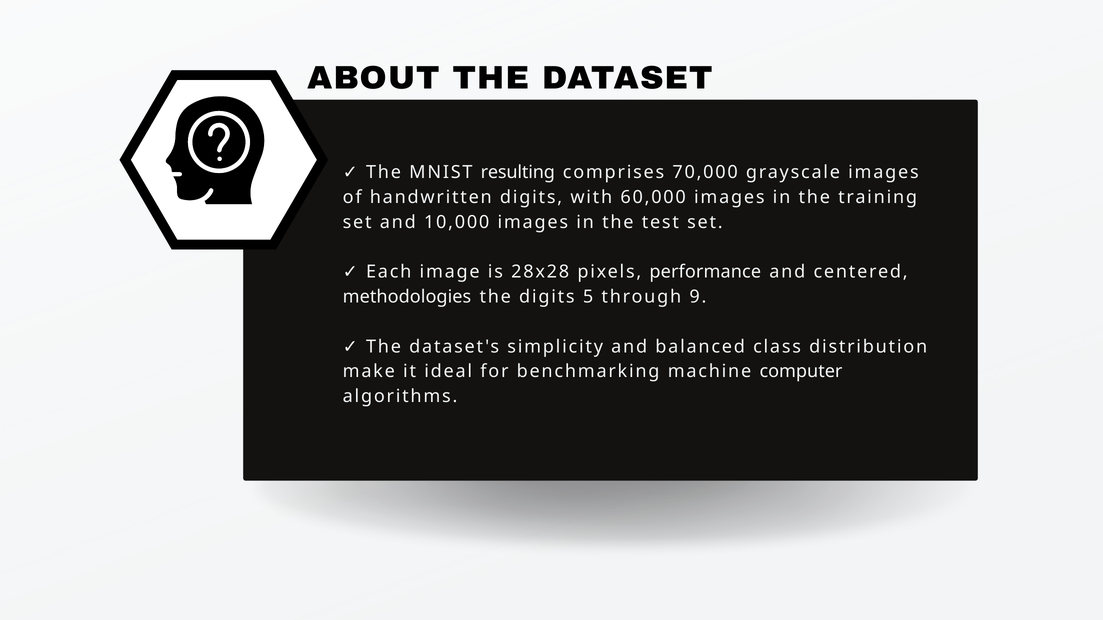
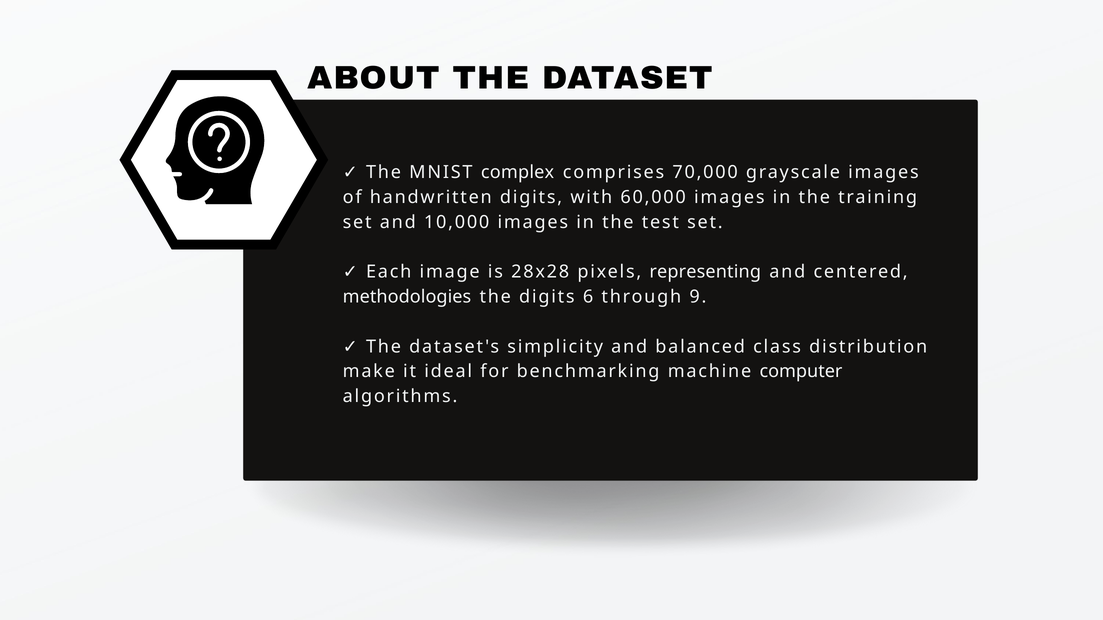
resulting: resulting -> complex (518, 172)
performance: performance -> representing (705, 272)
5: 5 -> 6 (588, 297)
